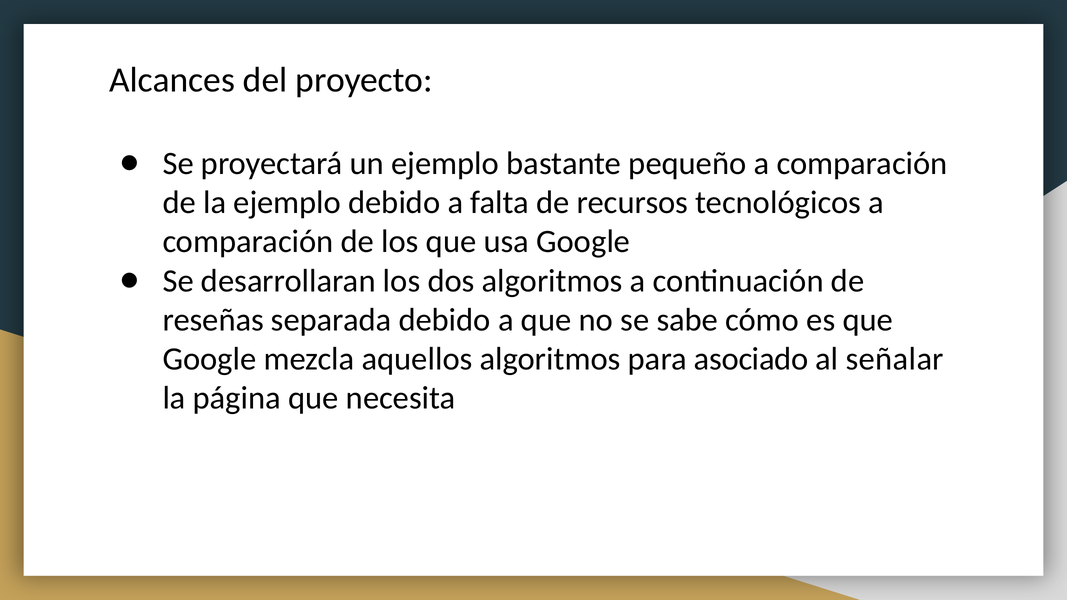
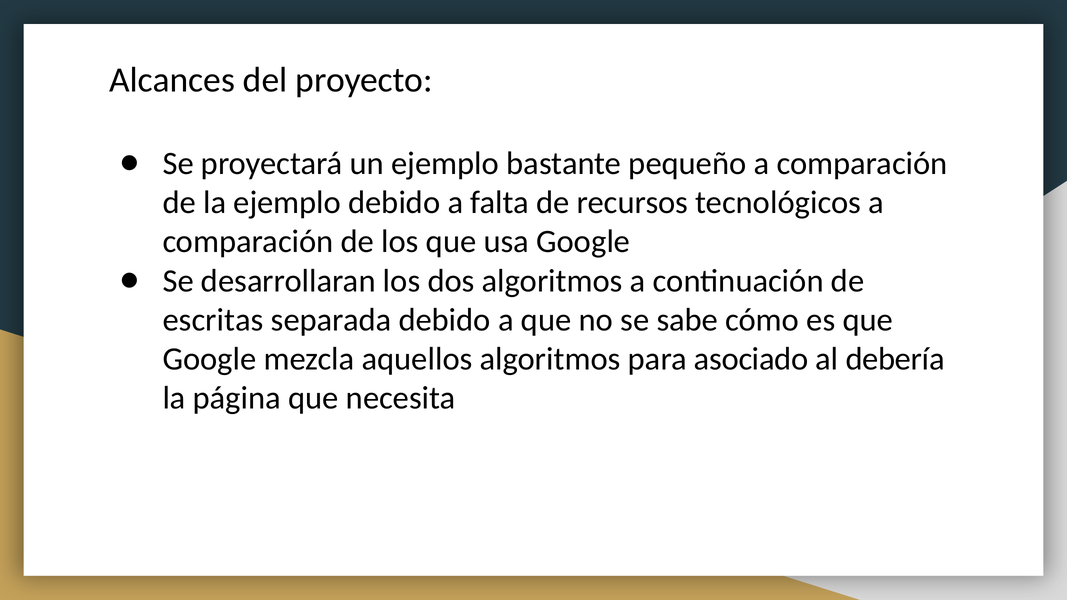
reseñas: reseñas -> escritas (213, 320)
señalar: señalar -> debería (895, 359)
